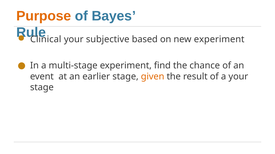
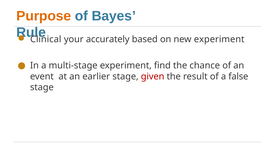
subjective: subjective -> accurately (108, 39)
given colour: orange -> red (153, 77)
a your: your -> false (238, 77)
